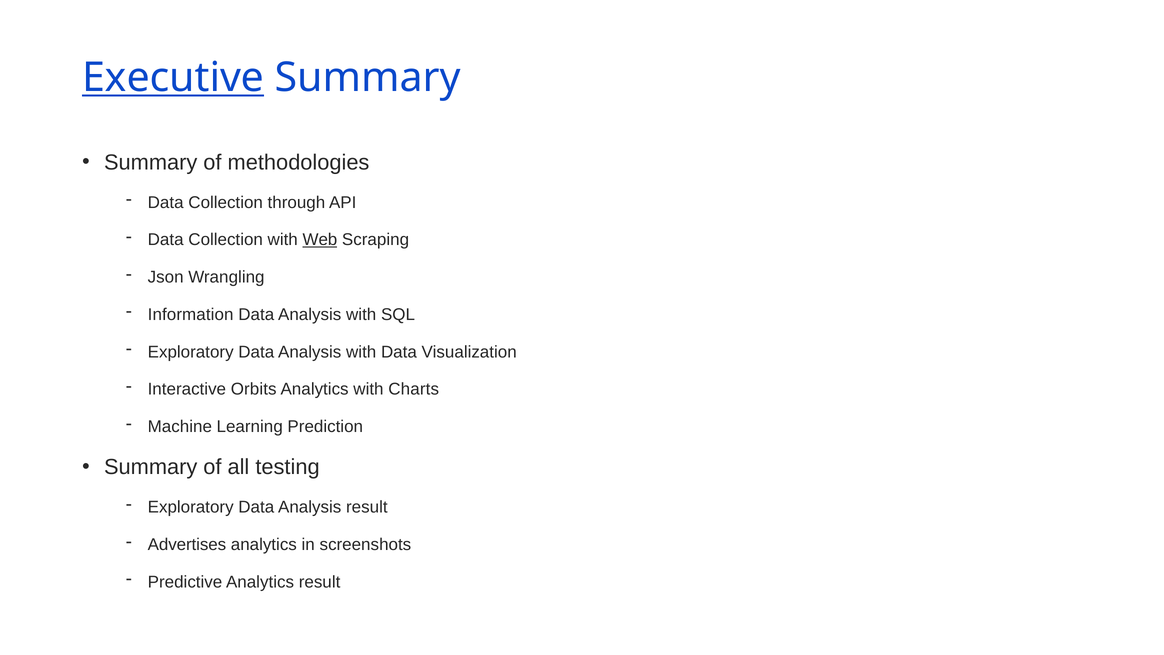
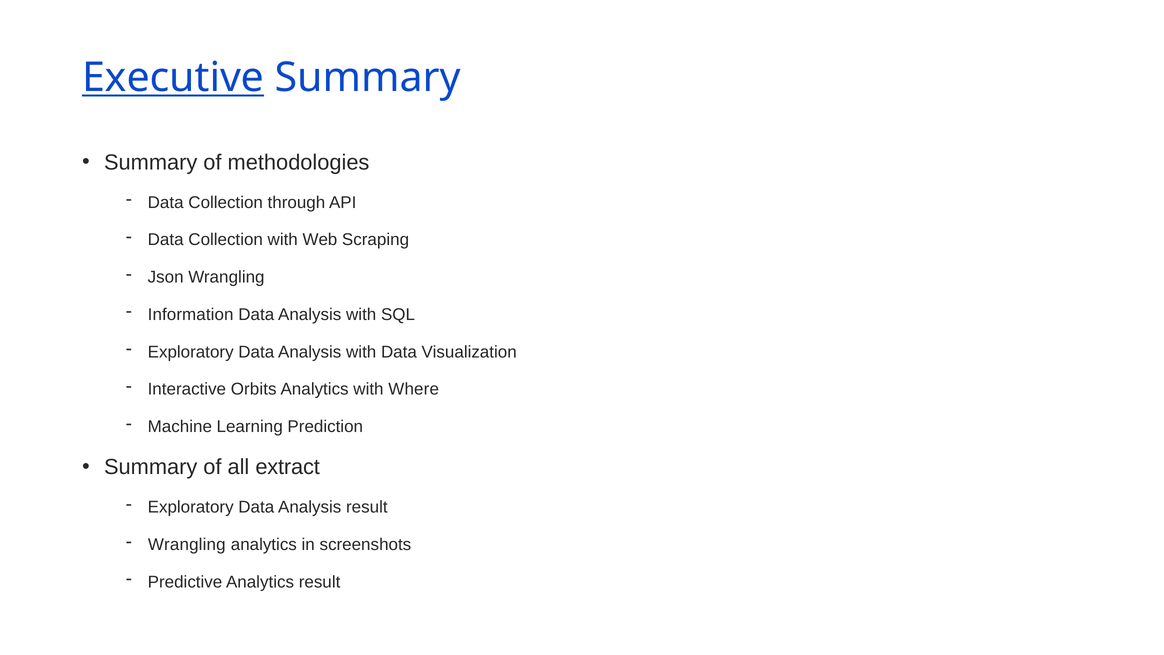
Web underline: present -> none (320, 240)
Charts: Charts -> Where (414, 389)
testing: testing -> extract (288, 467)
Advertises: Advertises -> Wrangling (187, 544)
